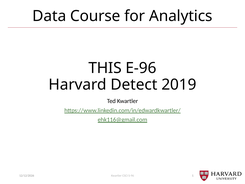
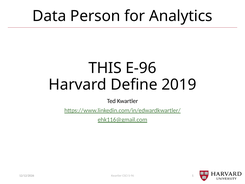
Course: Course -> Person (95, 16)
Detect: Detect -> Define (134, 84)
